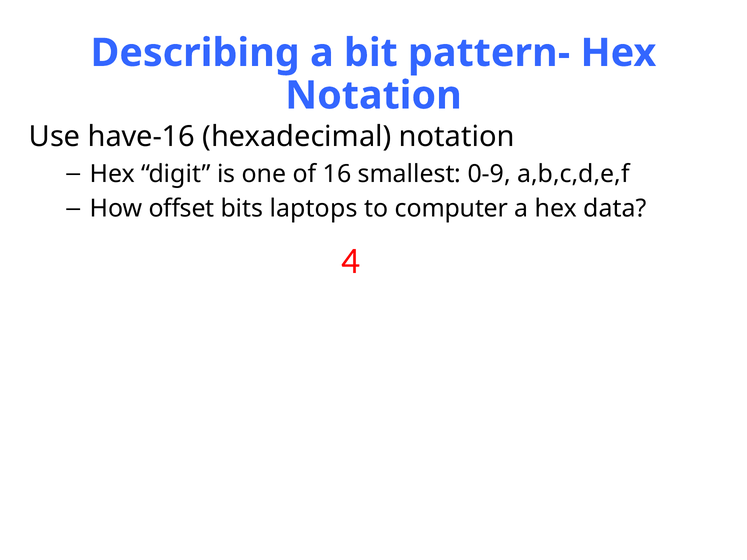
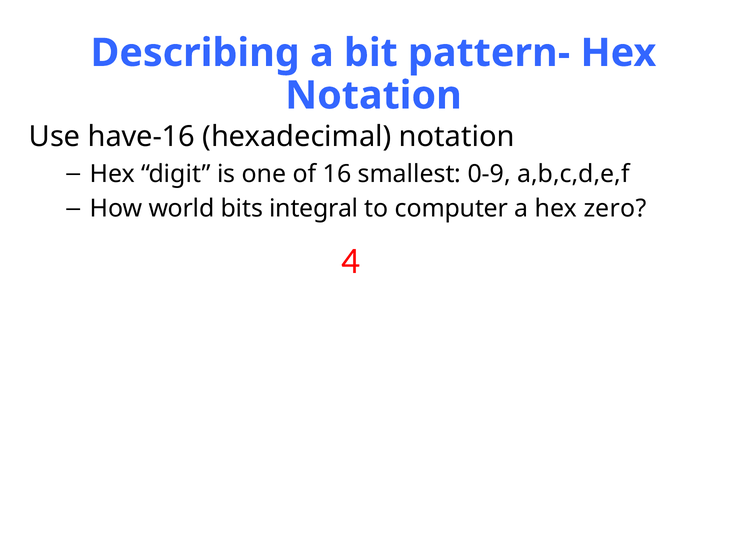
offset: offset -> world (181, 209)
laptops: laptops -> integral (314, 209)
data: data -> zero (615, 209)
